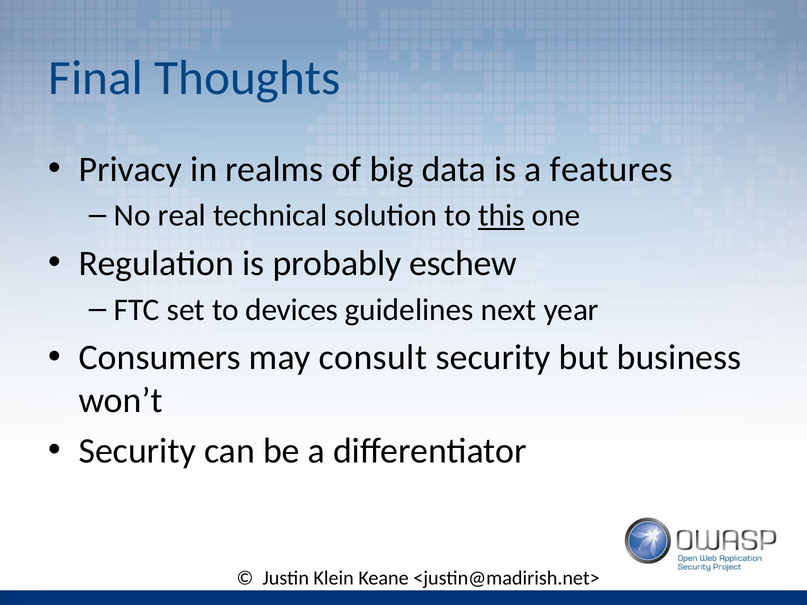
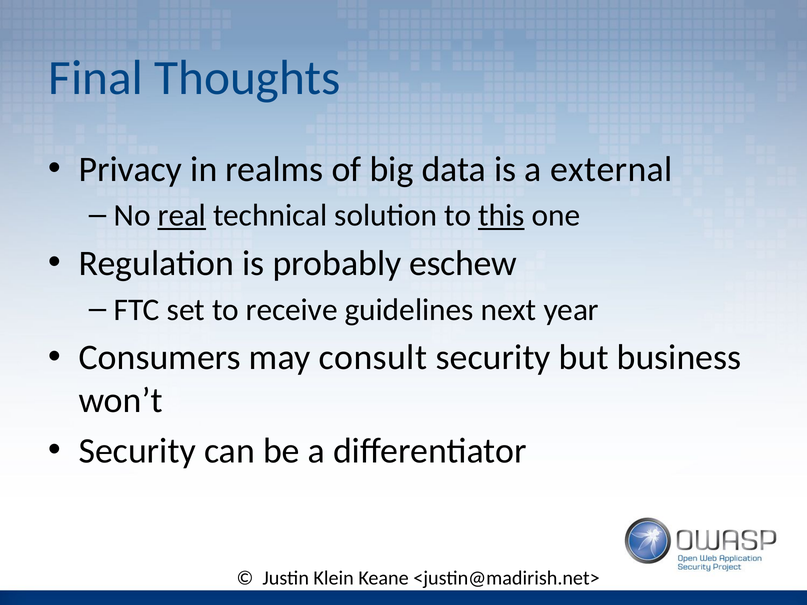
features: features -> external (611, 169)
real underline: none -> present (182, 216)
devices: devices -> receive (292, 310)
